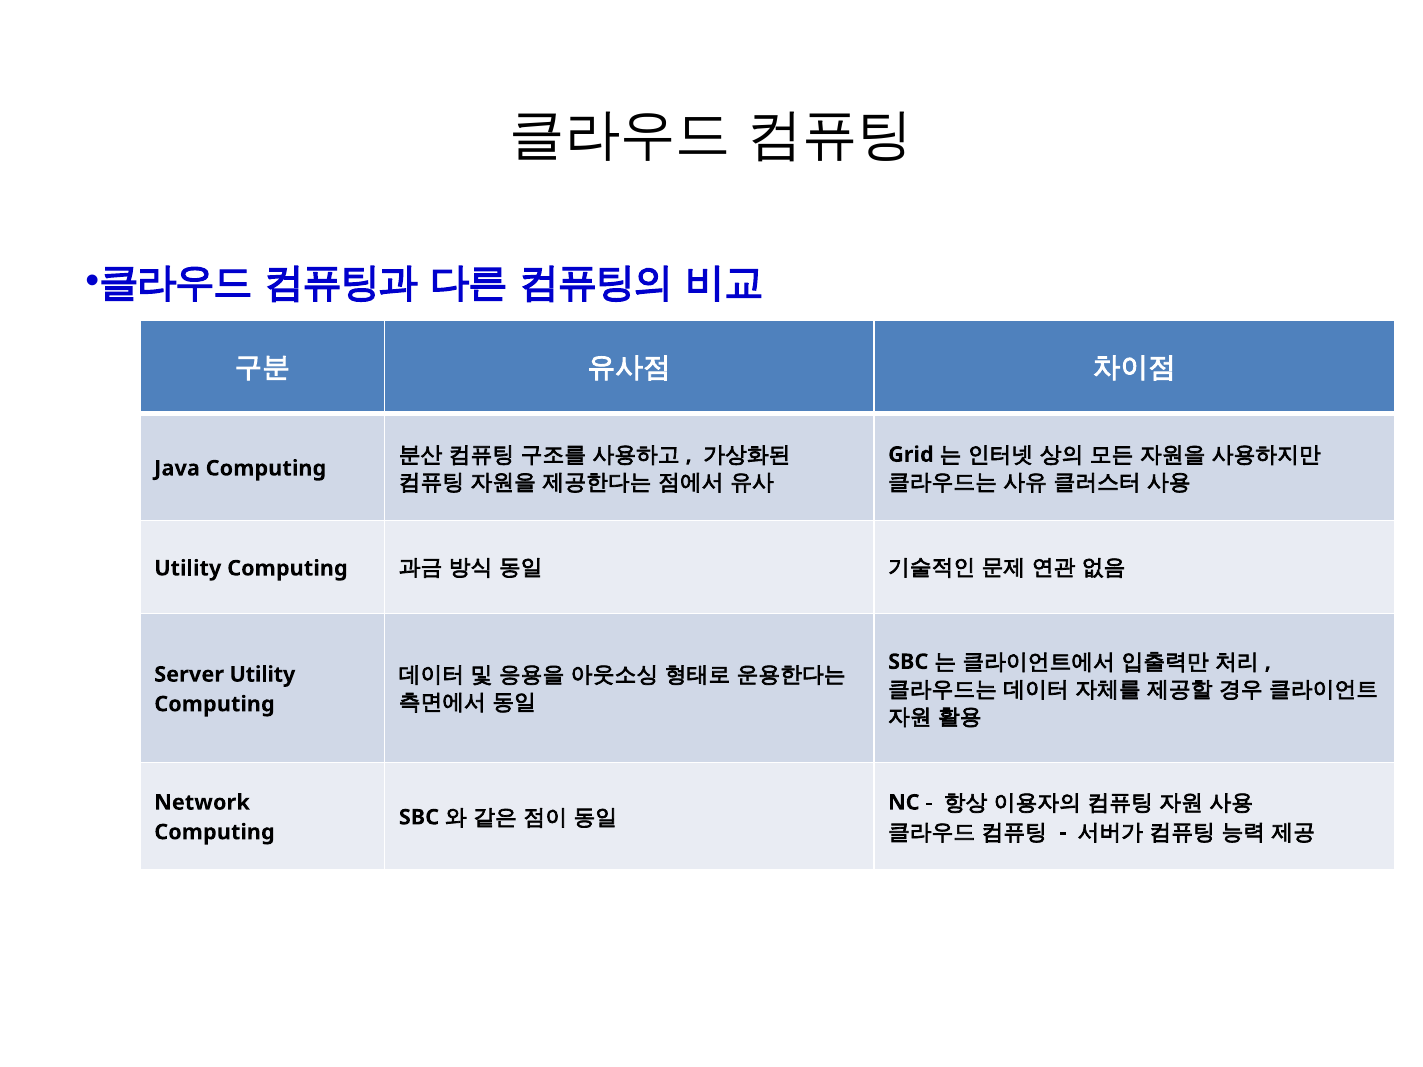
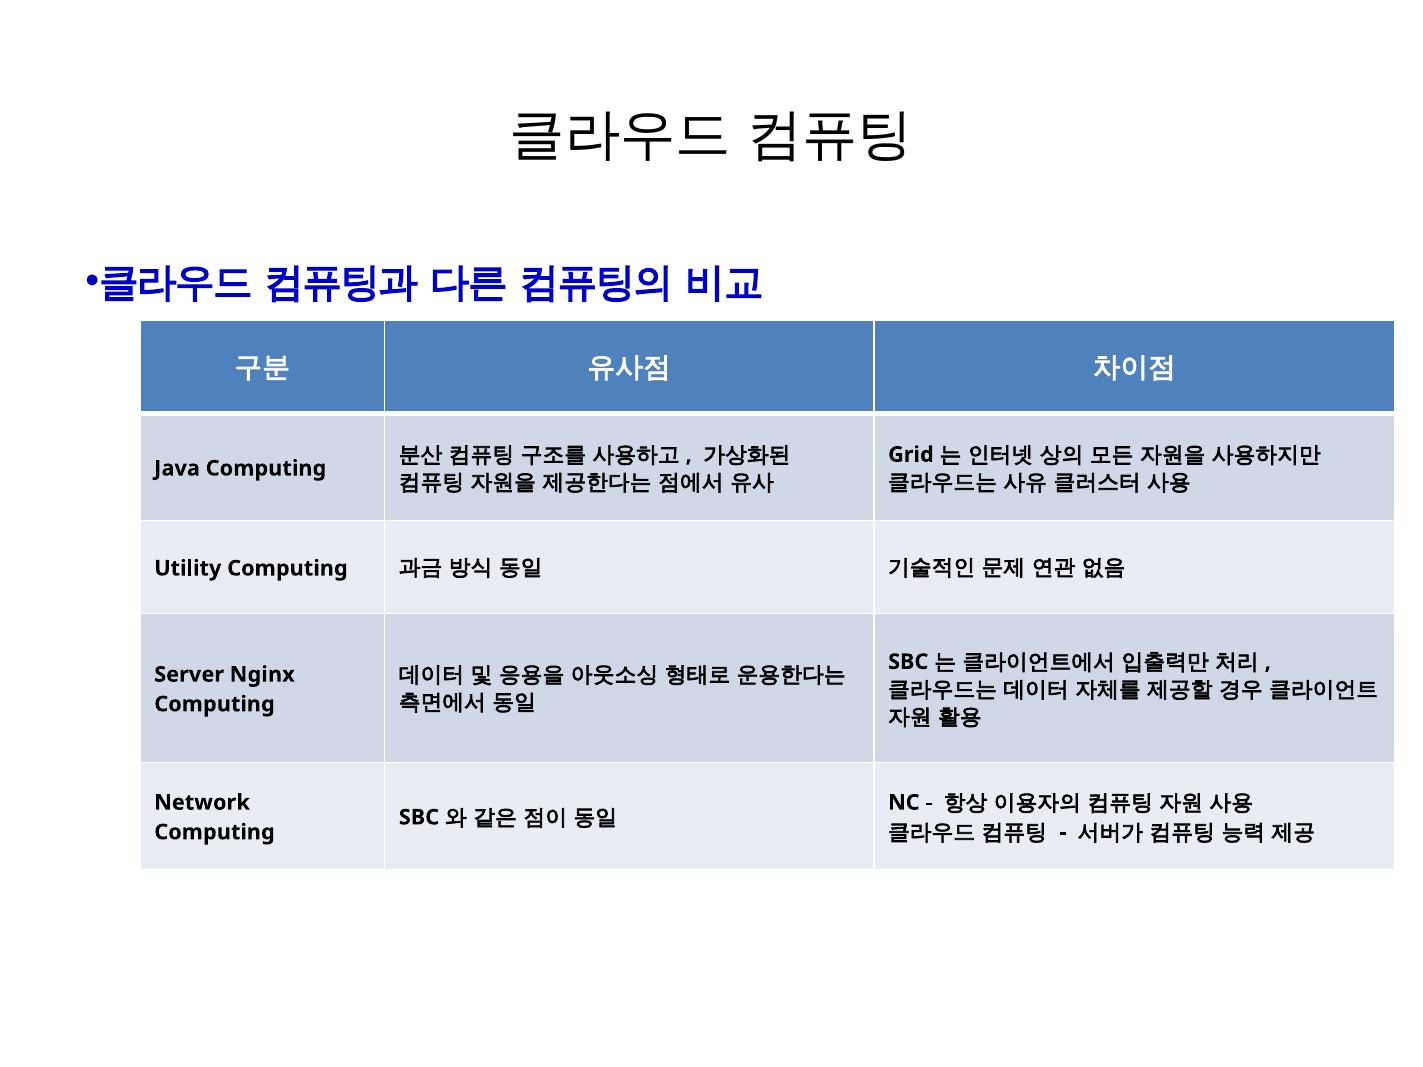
Server Utility: Utility -> Nginx (262, 675)
